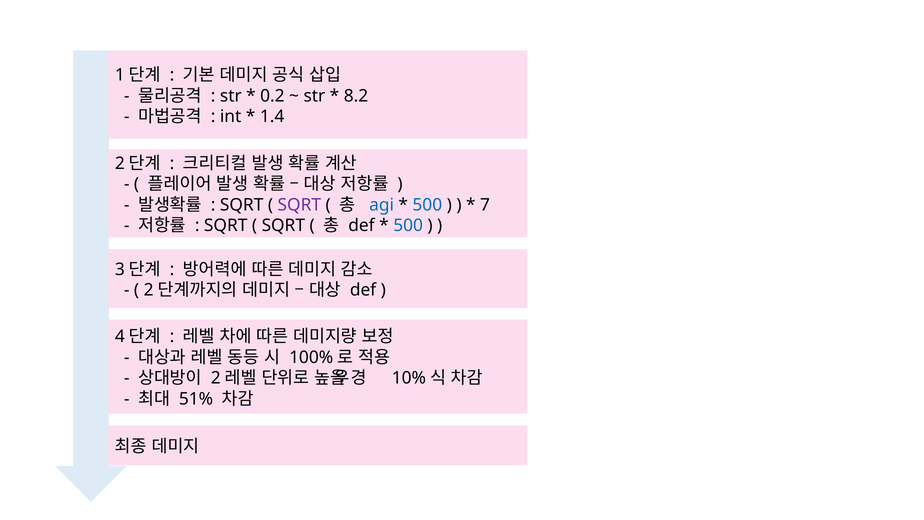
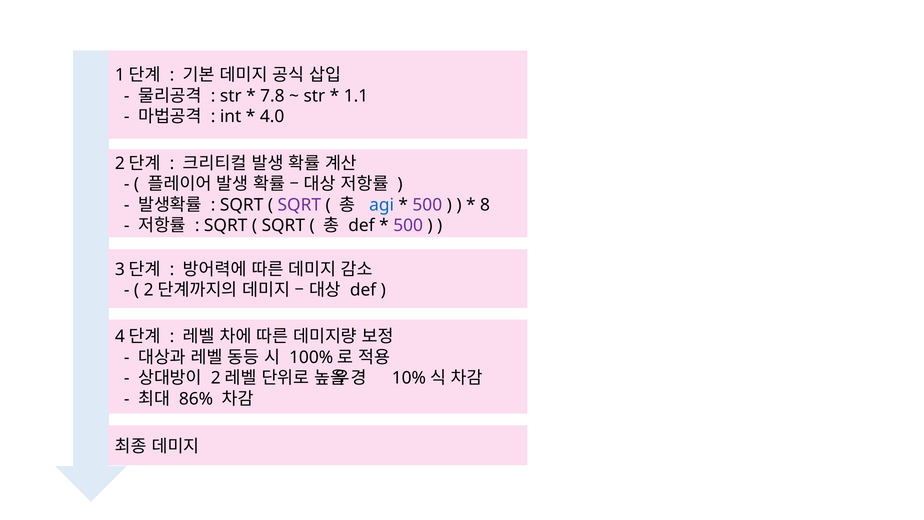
0.2: 0.2 -> 7.8 (272, 96)
8.2: 8.2 -> 1.1 (356, 96)
1.4: 1.4 -> 4.0 (272, 117)
500 colour: blue -> purple (427, 205)
7: 7 -> 8 (485, 205)
500 colour: blue -> purple (408, 226)
51%: 51% -> 86% (196, 399)
